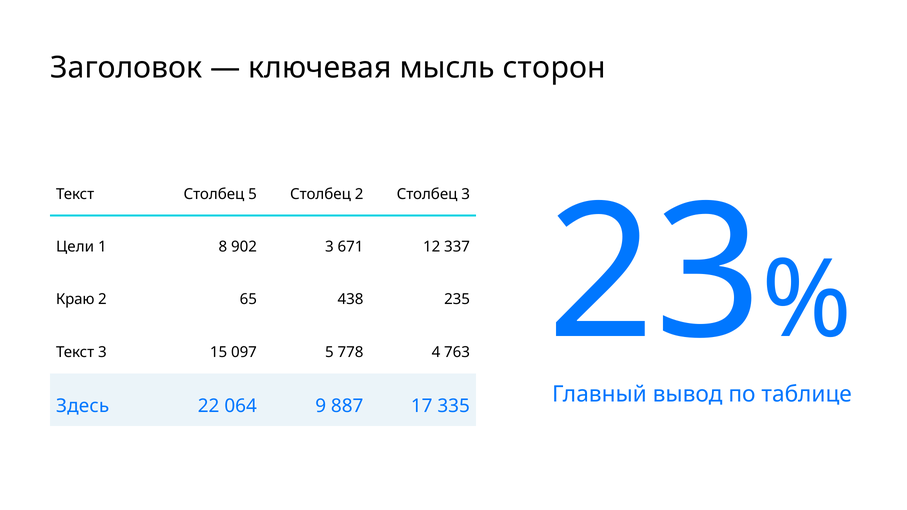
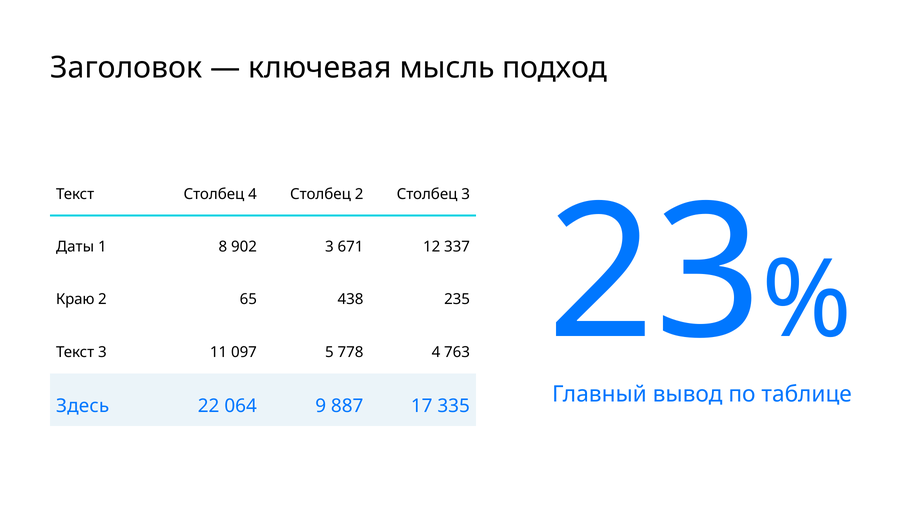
сторон: сторон -> подход (555, 68)
Столбец 5: 5 -> 4 (253, 194)
Цели: Цели -> Даты (75, 247)
15: 15 -> 11 (219, 352)
